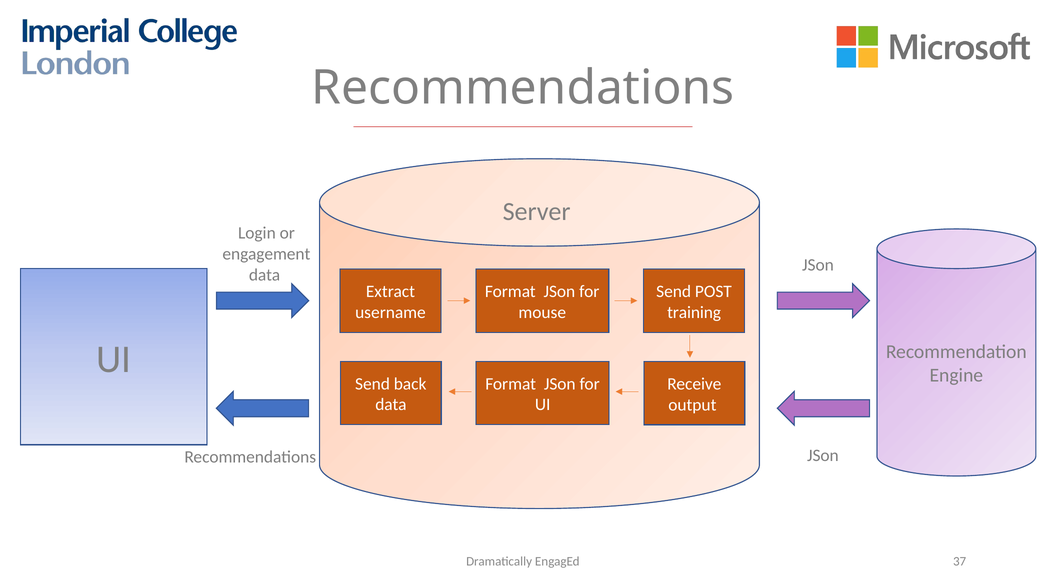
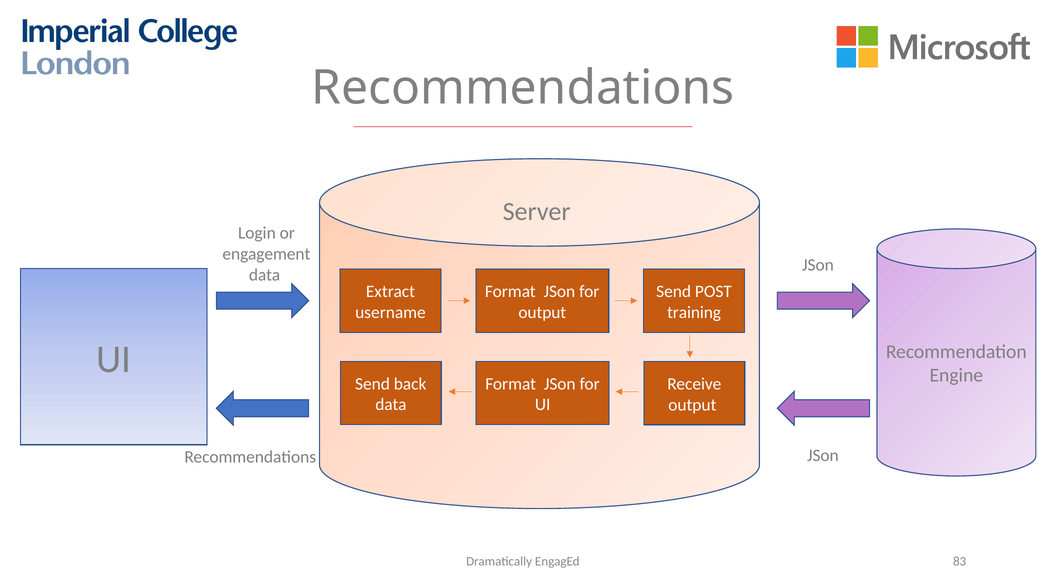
mouse: mouse -> output (542, 313)
37: 37 -> 83 (960, 562)
